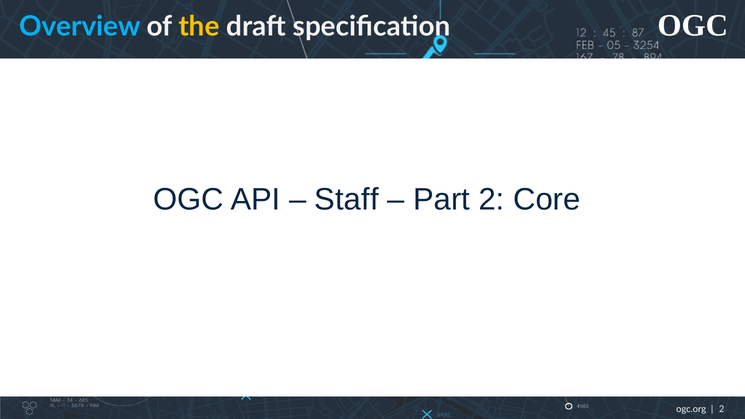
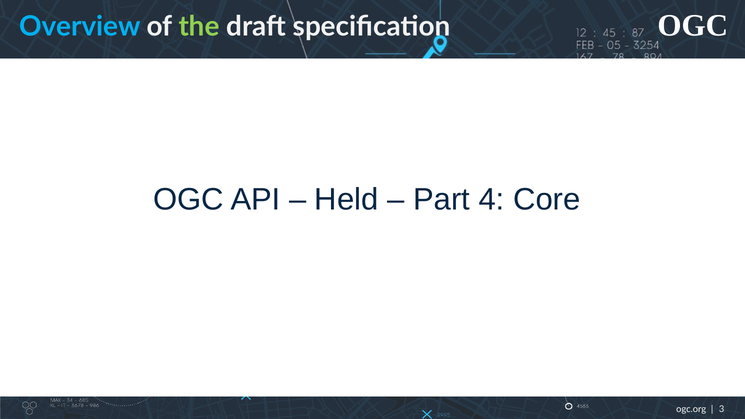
the colour: yellow -> light green (199, 27)
Staff: Staff -> Held (347, 200)
Part 2: 2 -> 4 (492, 200)
2: 2 -> 3 (722, 409)
